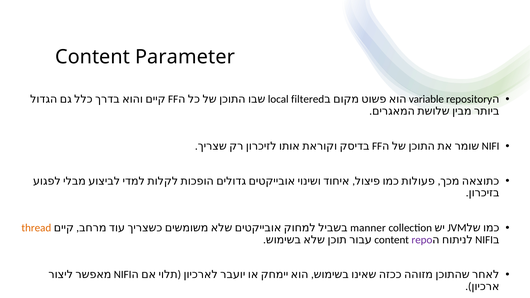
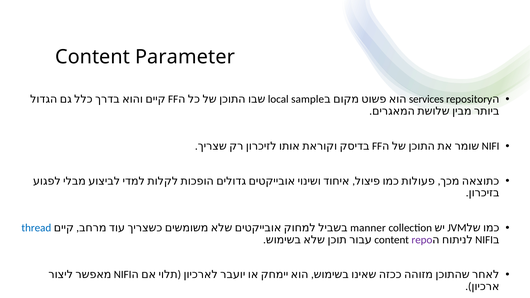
filtered: filtered -> sample (308, 99)
variable: variable -> services (426, 99)
thread colour: orange -> blue (36, 228)
